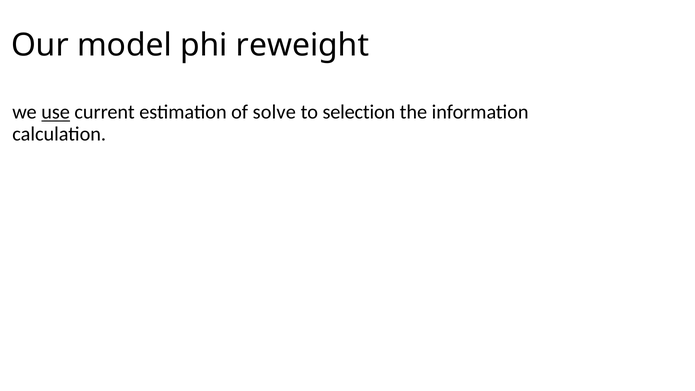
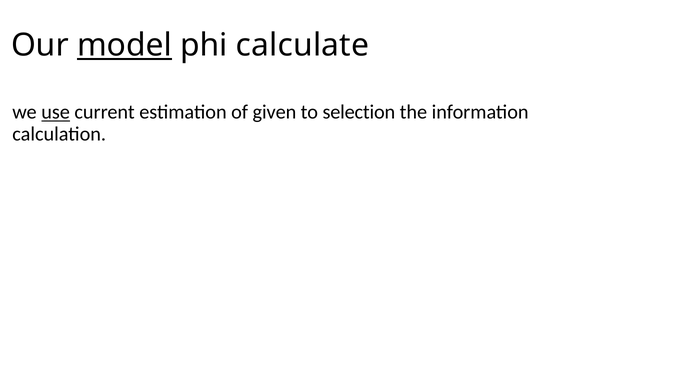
model underline: none -> present (124, 45)
reweight: reweight -> calculate (302, 45)
solve: solve -> given (274, 112)
